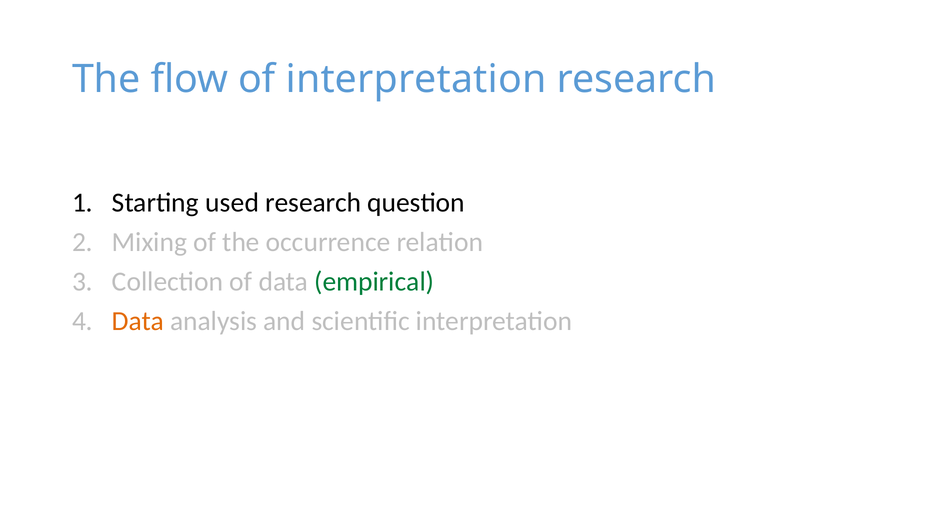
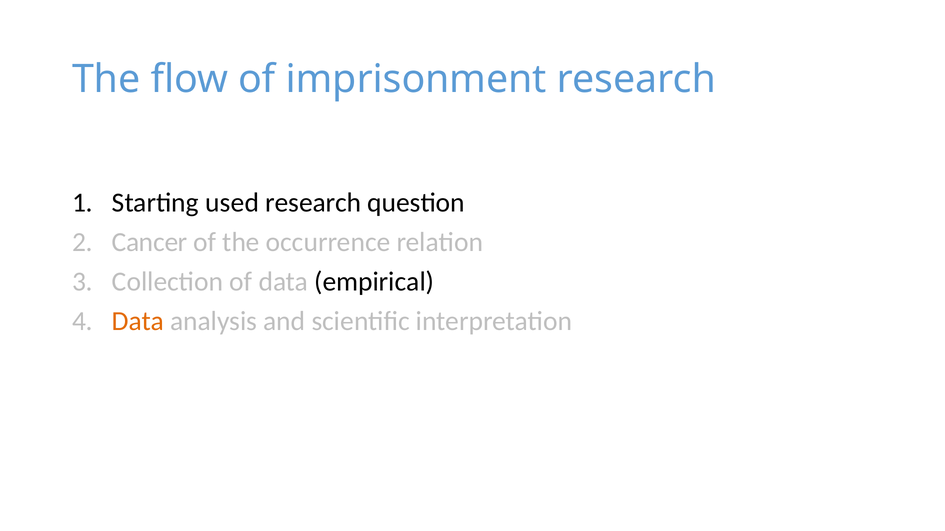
of interpretation: interpretation -> imprisonment (416, 79)
Mixing: Mixing -> Cancer (150, 242)
empirical colour: green -> black (374, 282)
